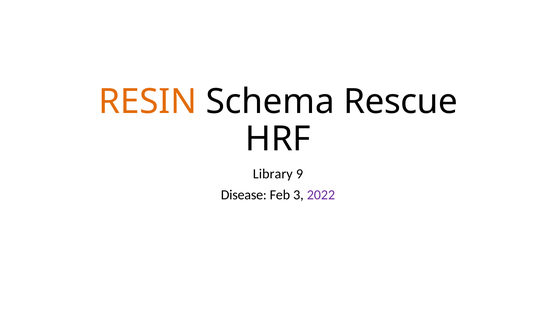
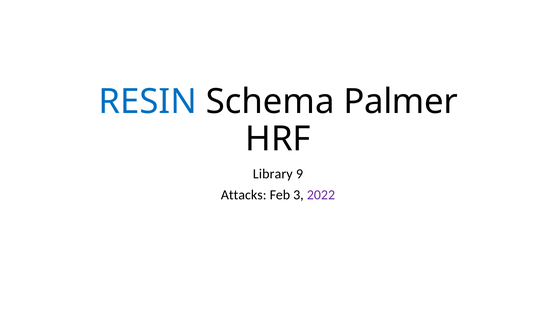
RESIN colour: orange -> blue (148, 101)
Rescue: Rescue -> Palmer (401, 101)
Disease: Disease -> Attacks (244, 195)
